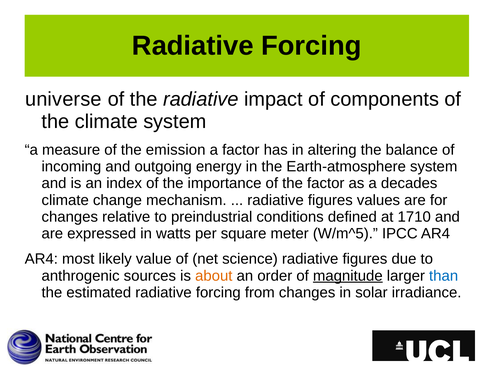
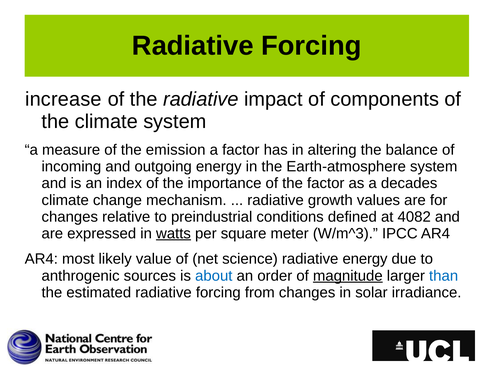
universe: universe -> increase (63, 99)
figures: figures -> growth (330, 200)
1710: 1710 -> 4082 (414, 216)
watts underline: none -> present (173, 233)
W/m^5: W/m^5 -> W/m^3 (345, 233)
figures: figures -> energy (365, 259)
about colour: orange -> blue (214, 275)
